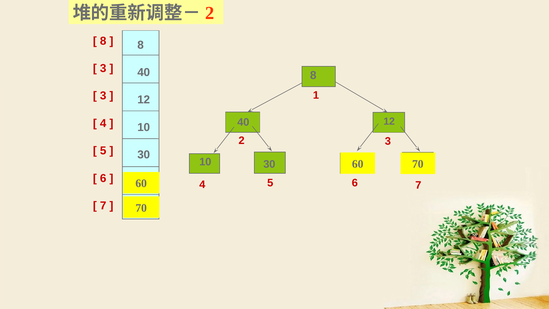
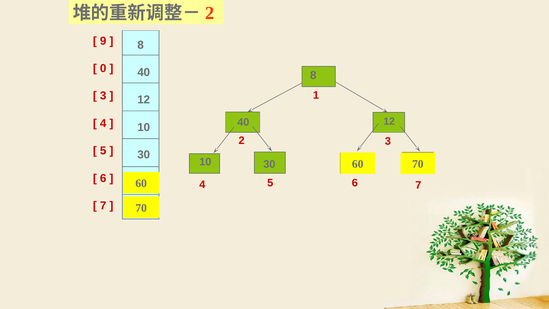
8: 8 -> 9 (103, 41)
3: 3 -> 0 (103, 68)
